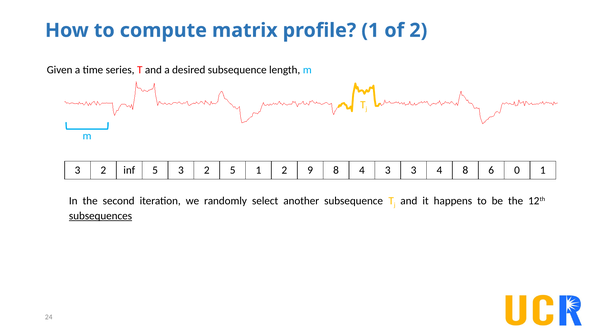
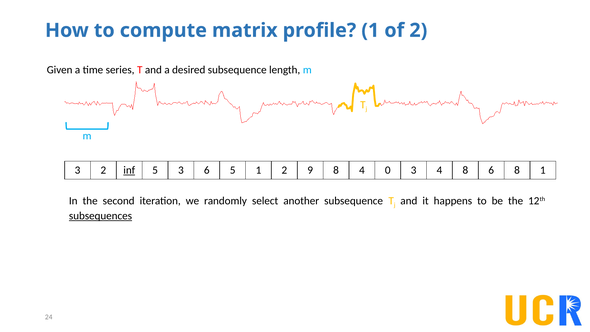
inf underline: none -> present (129, 170)
5 3 2: 2 -> 6 (207, 170)
4 3: 3 -> 0 (388, 170)
6 0: 0 -> 8 (517, 170)
